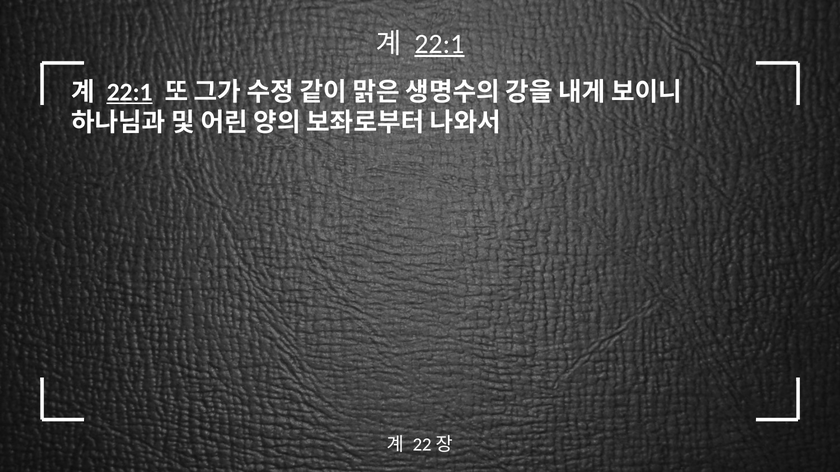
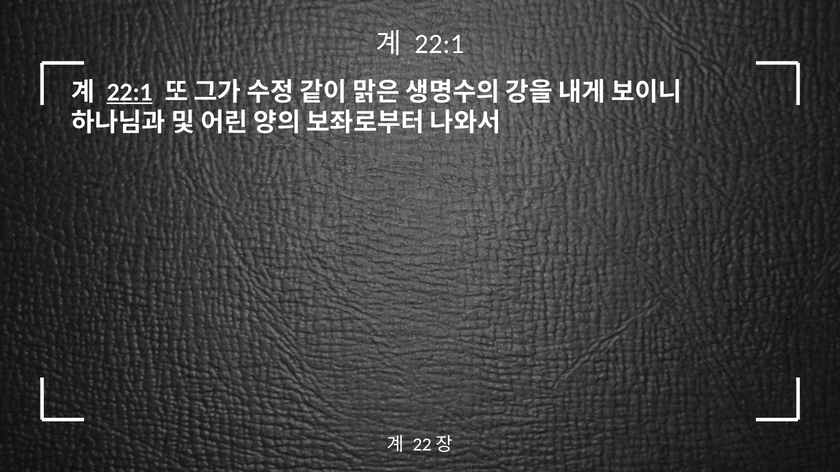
22:1 underline: present -> none (439, 44)
